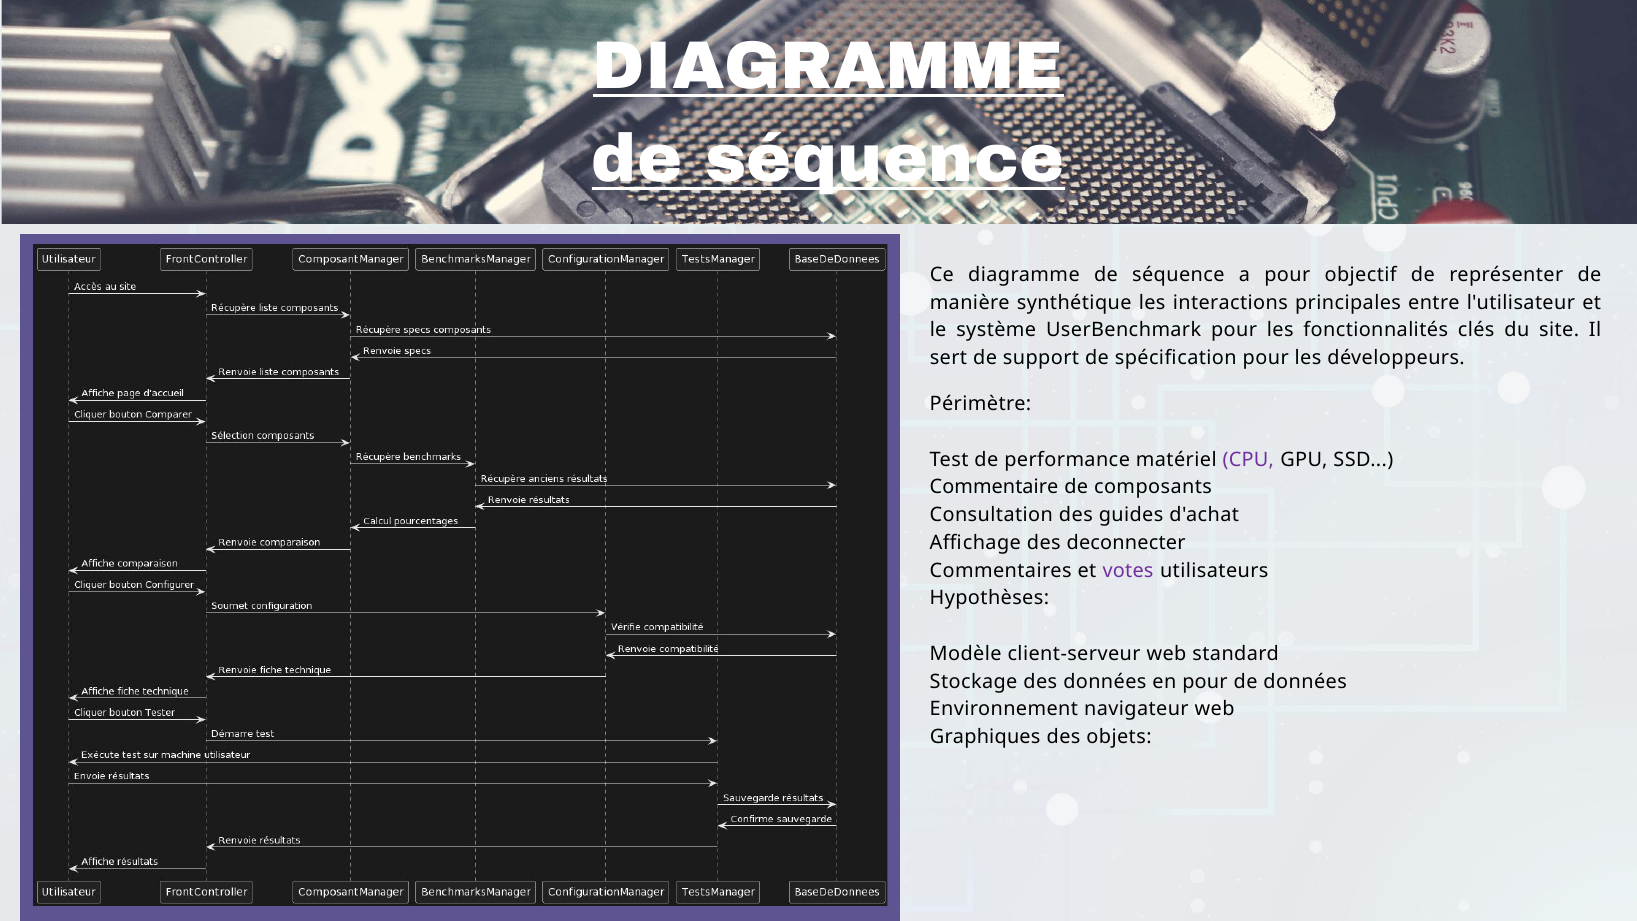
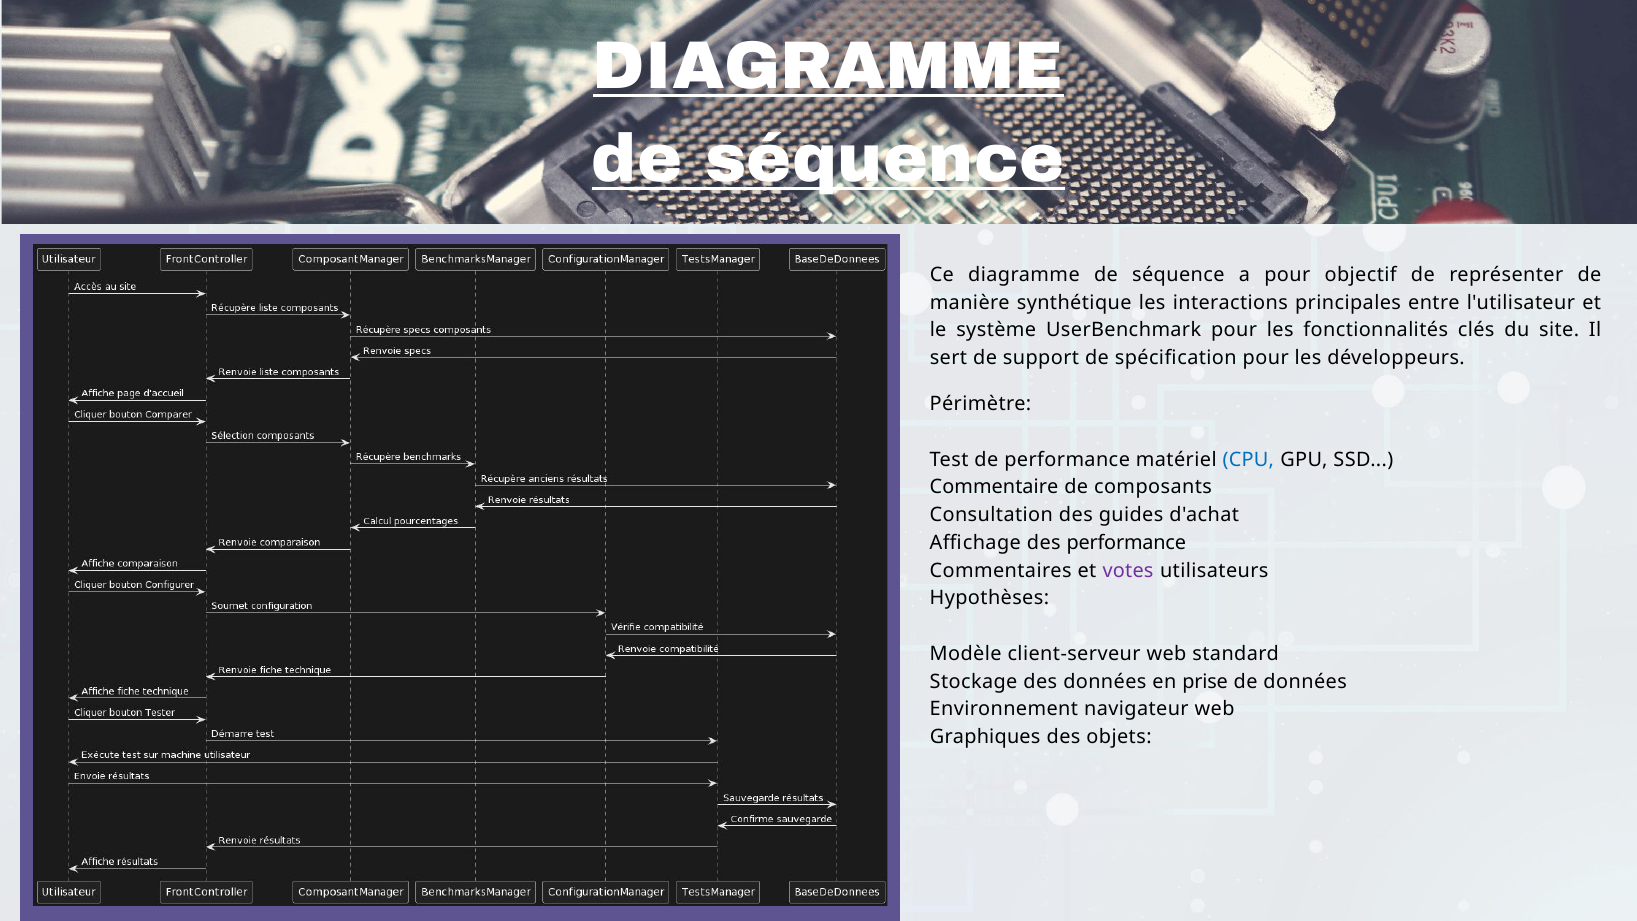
CPU colour: purple -> blue (1248, 459)
des deconnecter: deconnecter -> performance (1126, 543)
en pour: pour -> prise (1205, 681)
